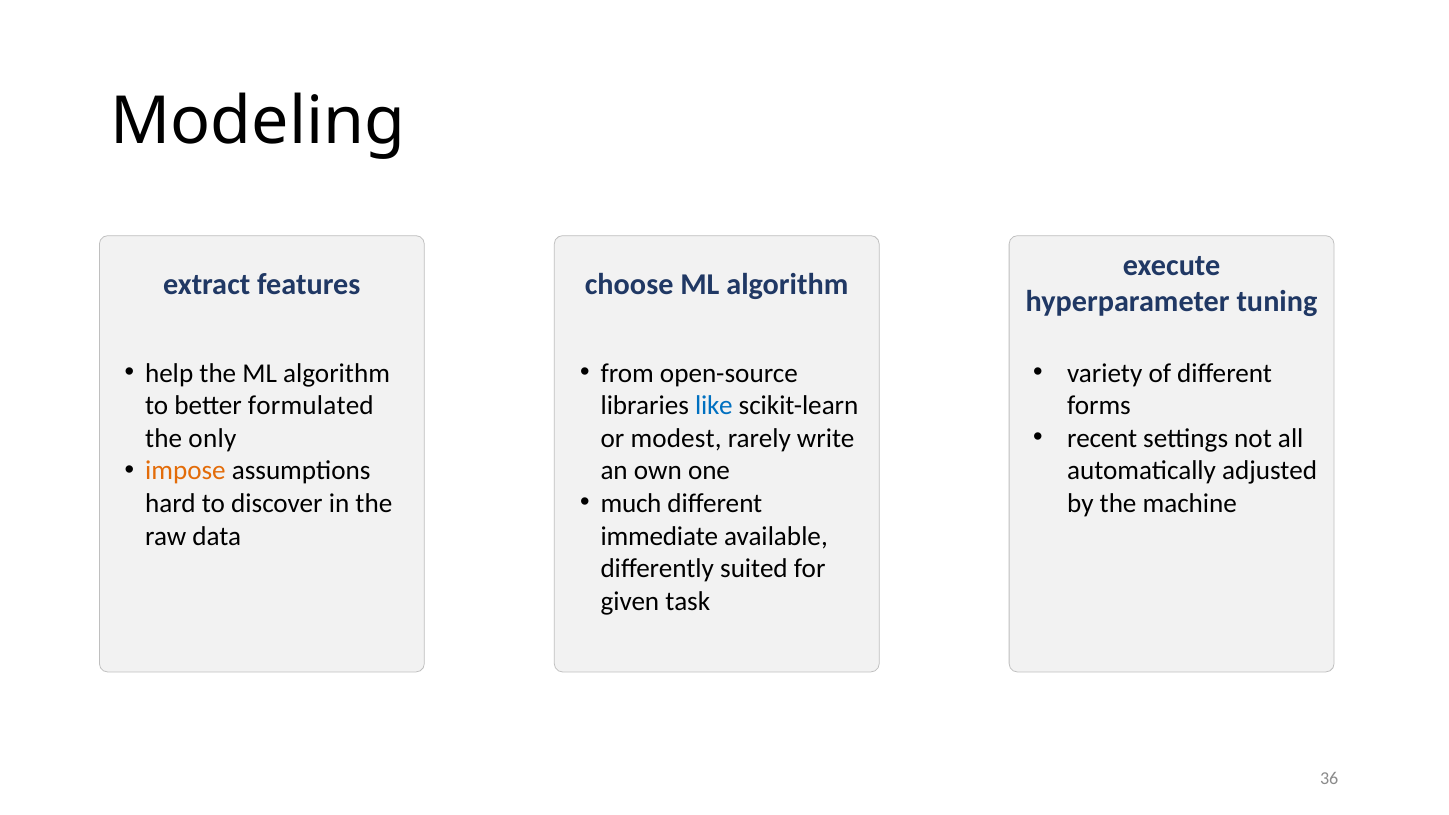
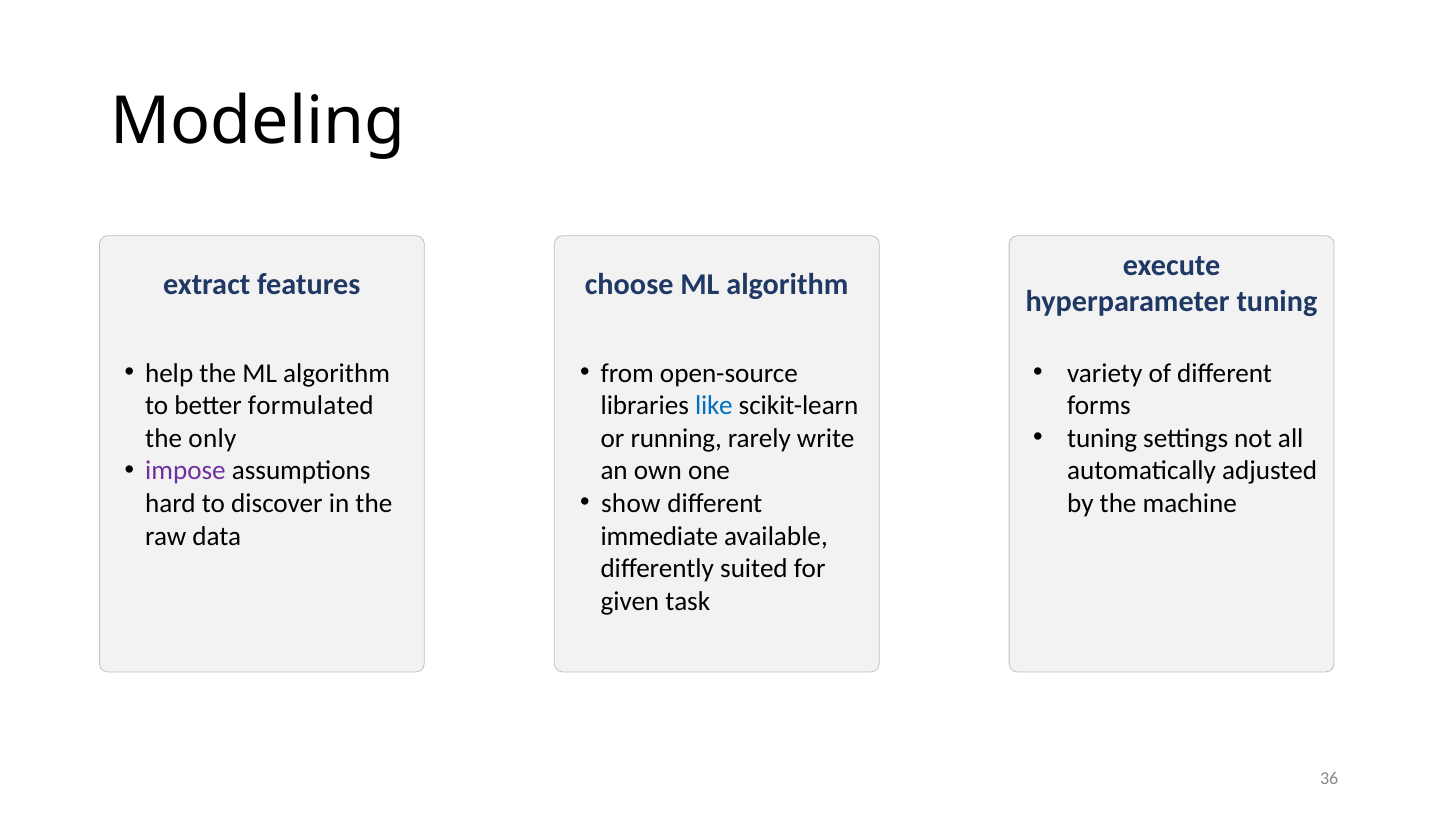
recent: recent -> tuning (1102, 438)
modest: modest -> running (676, 438)
impose colour: orange -> purple (185, 471)
much: much -> show (631, 504)
